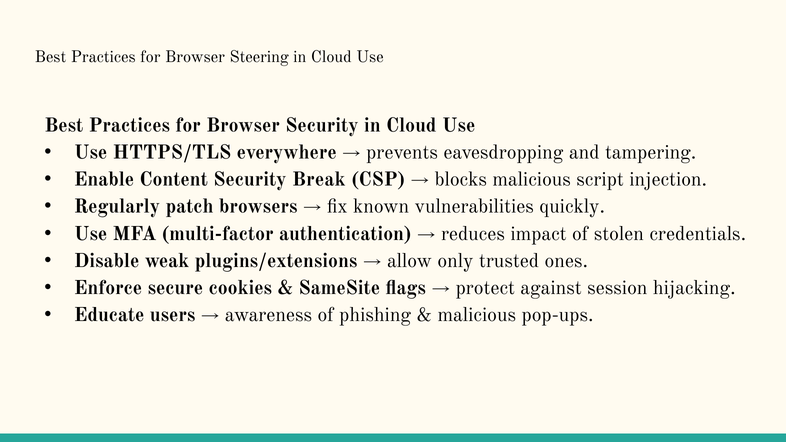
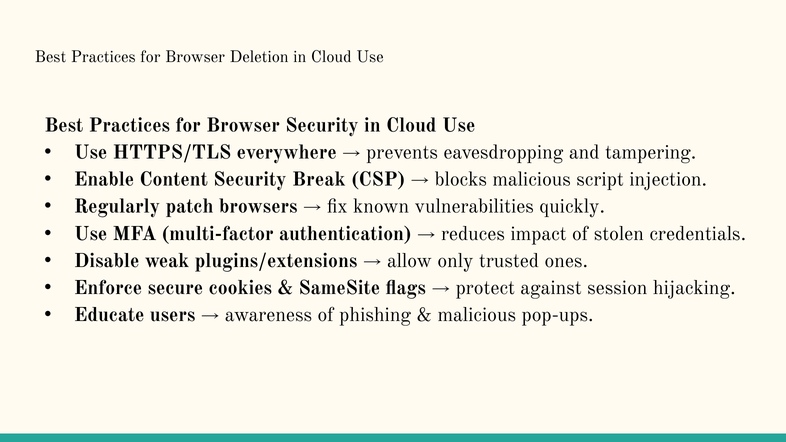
Steering: Steering -> Deletion (259, 57)
